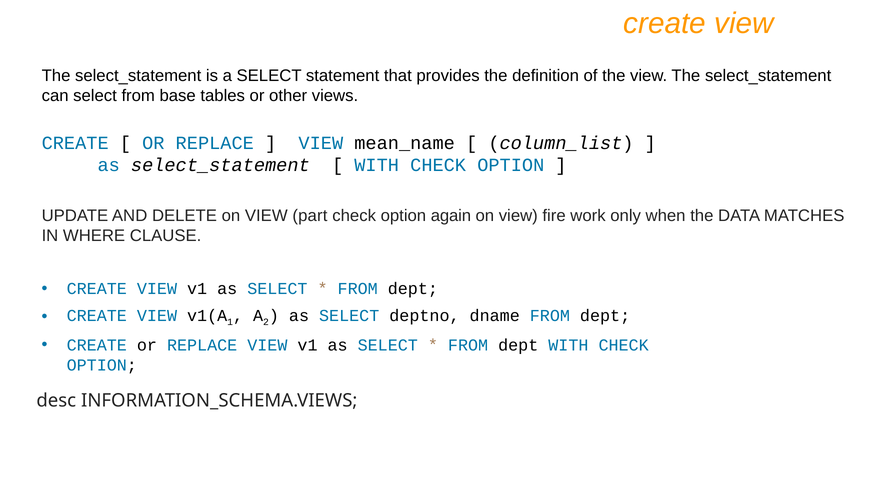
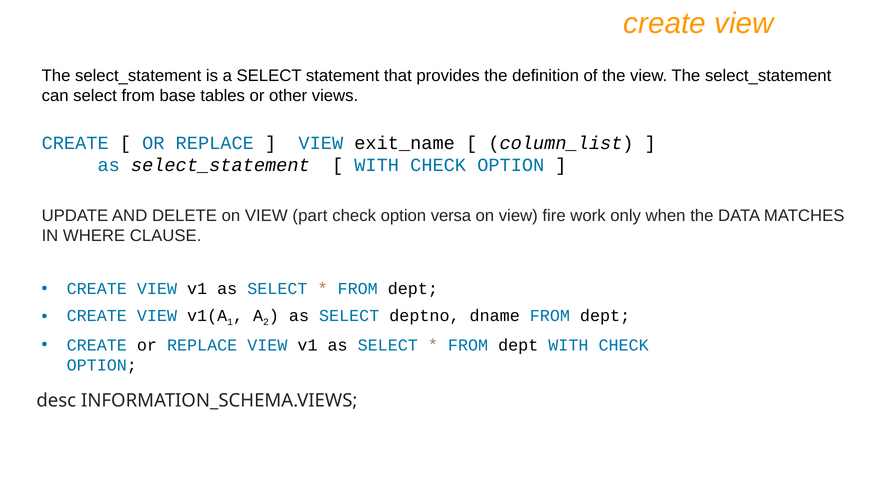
mean_name: mean_name -> exit_name (405, 143)
again: again -> versa (451, 215)
